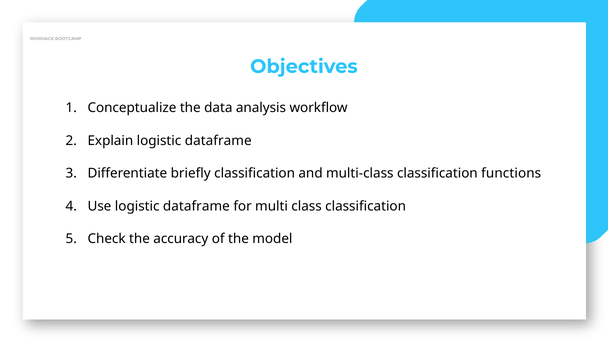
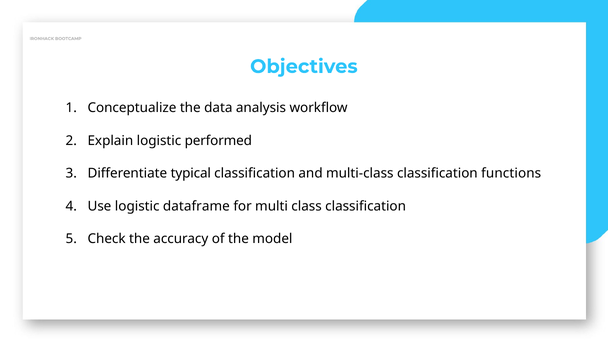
Explain logistic dataframe: dataframe -> performed (218, 141)
briefly: briefly -> typical (191, 173)
